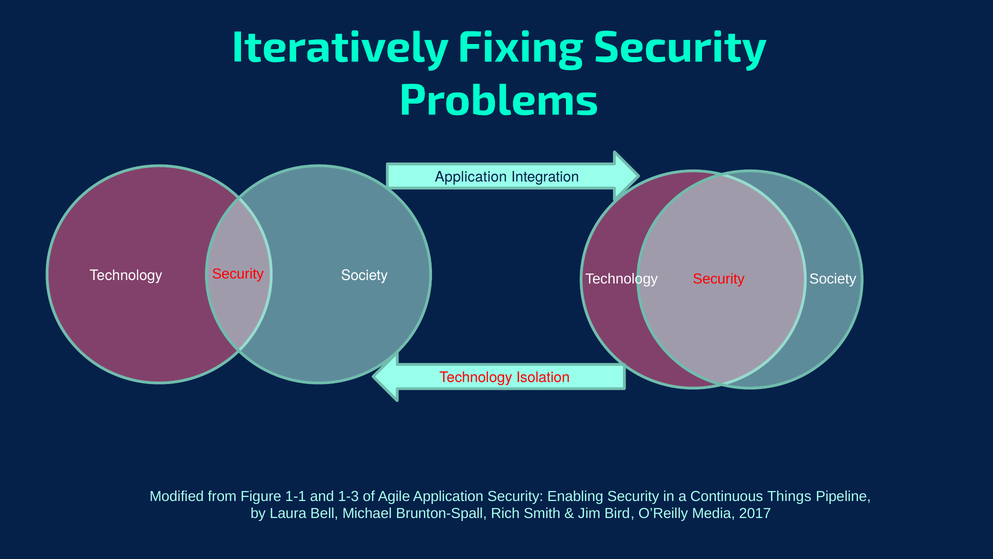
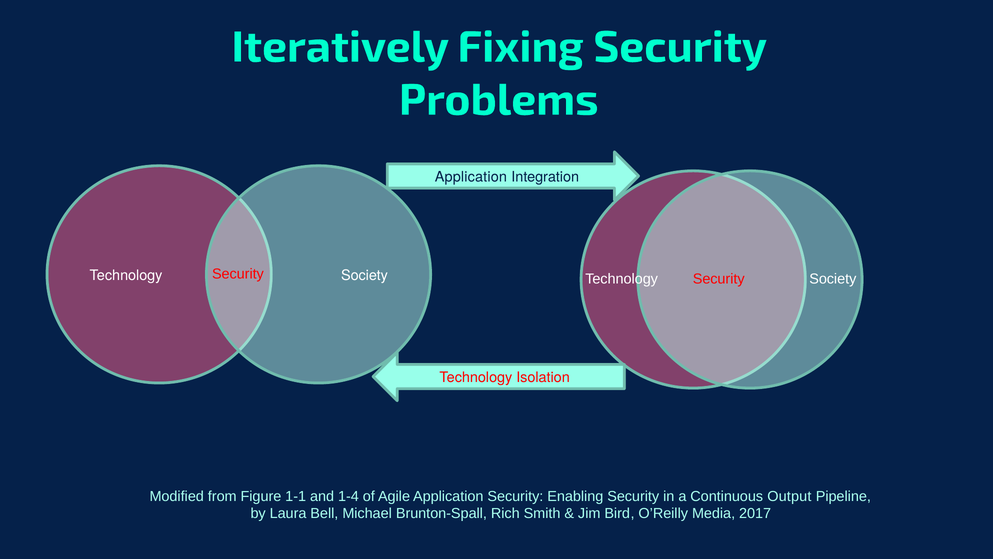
1-3: 1-3 -> 1-4 (348, 496)
Things: Things -> Output (789, 496)
